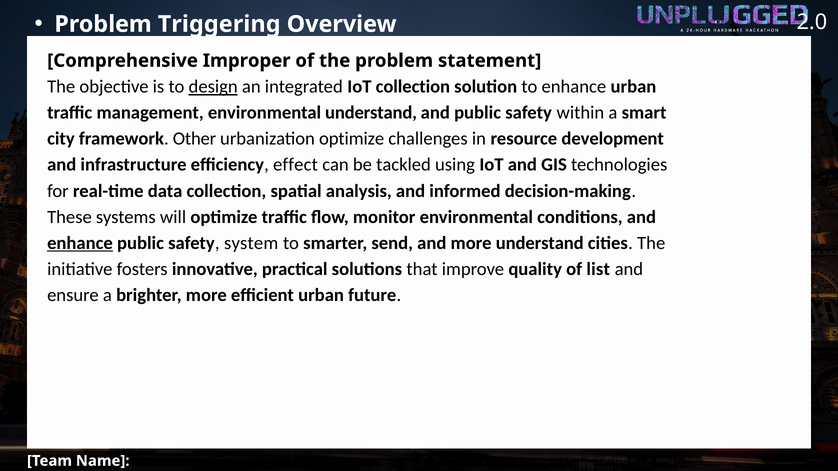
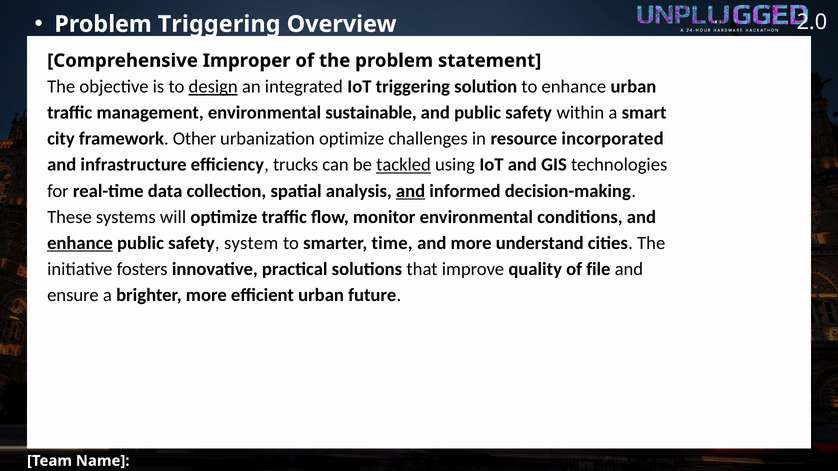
IoT collection: collection -> triggering (413, 87)
environmental understand: understand -> sustainable (371, 113)
development: development -> incorporated (613, 139)
effect: effect -> trucks (296, 165)
tackled underline: none -> present (404, 165)
and underline: none -> present (411, 191)
send: send -> time (392, 243)
list: list -> file (598, 269)
